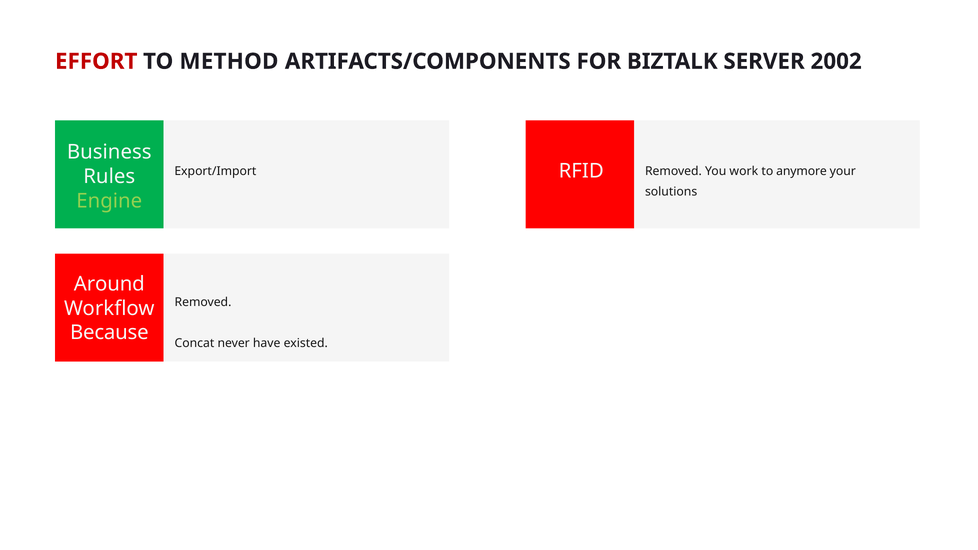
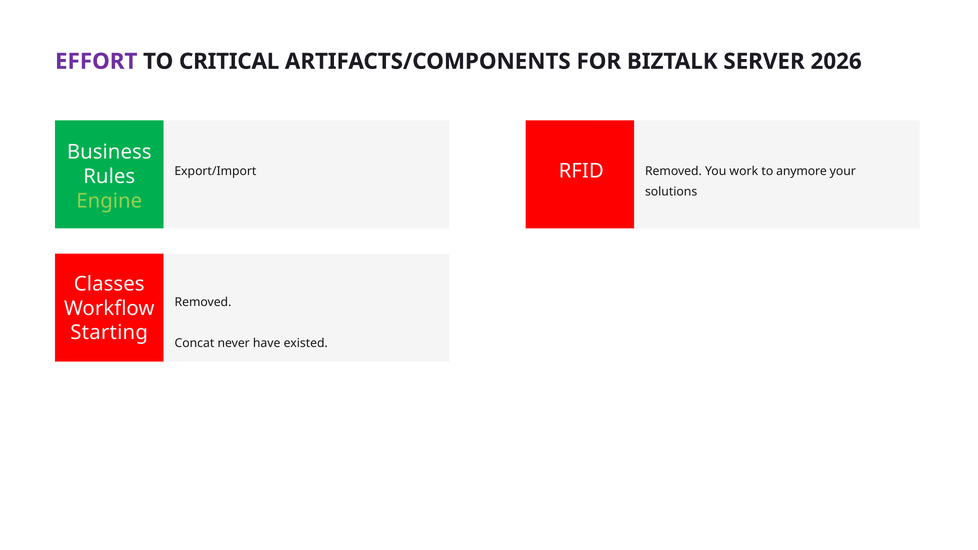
EFFORT colour: red -> purple (96, 61)
METHOD: METHOD -> CRITICAL (229, 61)
2002: 2002 -> 2026 (836, 61)
Around: Around -> Classes (109, 284)
Because: Because -> Starting (109, 333)
